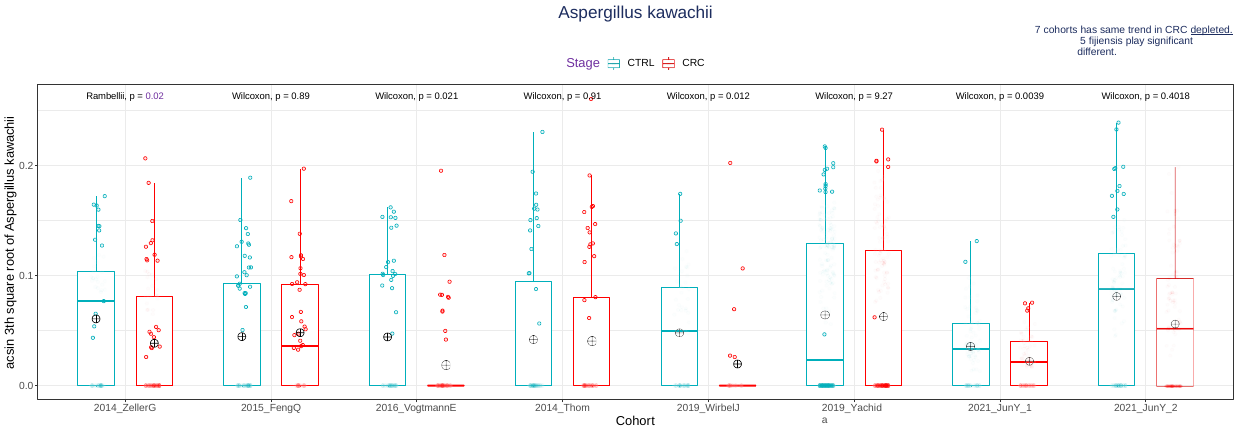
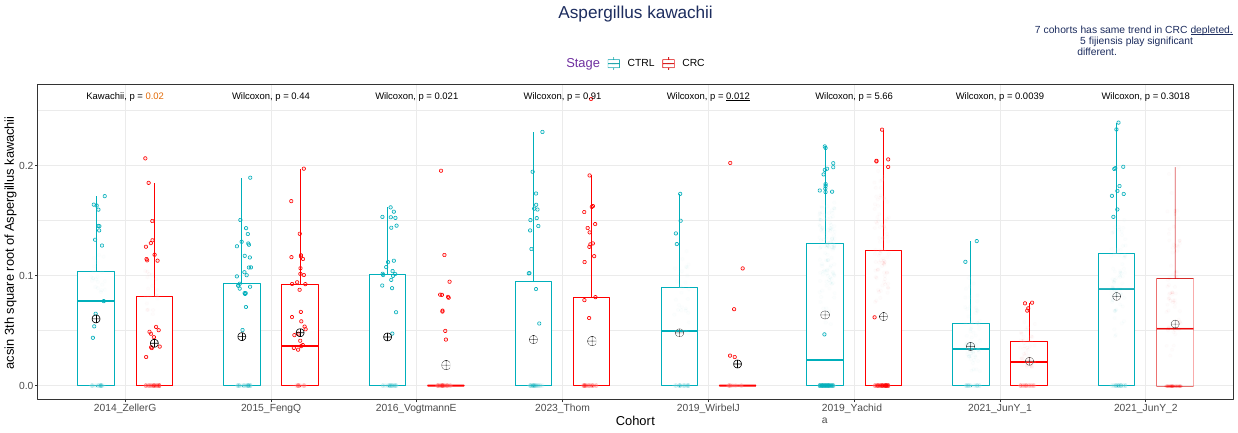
Rambellii: Rambellii -> Kawachii (107, 96)
0.02 colour: purple -> orange (155, 96)
0.89: 0.89 -> 0.44 (301, 96)
0.012 underline: none -> present (738, 96)
9.27: 9.27 -> 5.66 (884, 96)
0.4018: 0.4018 -> 0.3018 (1175, 96)
2014_Thom: 2014_Thom -> 2023_Thom (563, 408)
